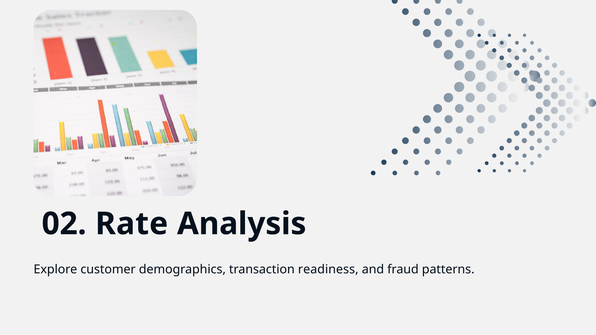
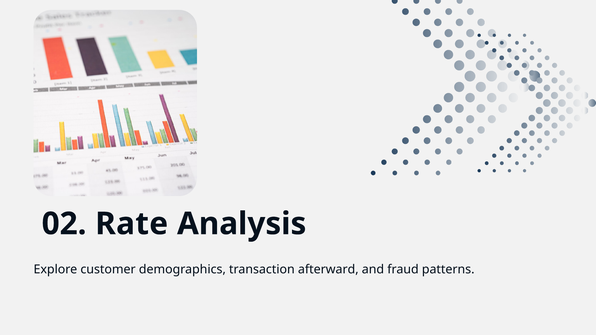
readiness: readiness -> afterward (328, 270)
